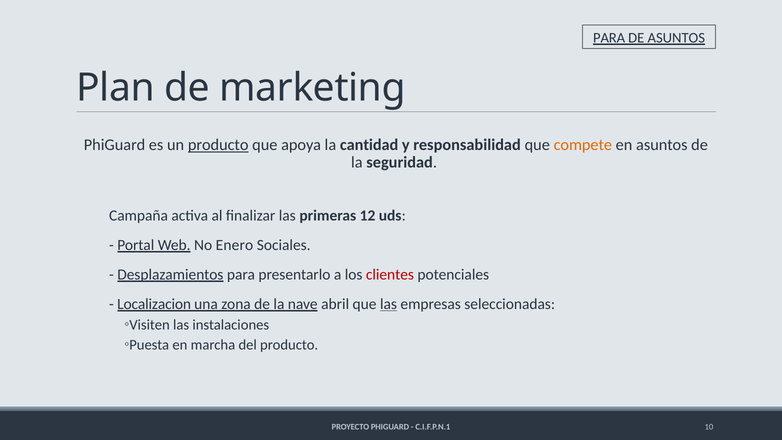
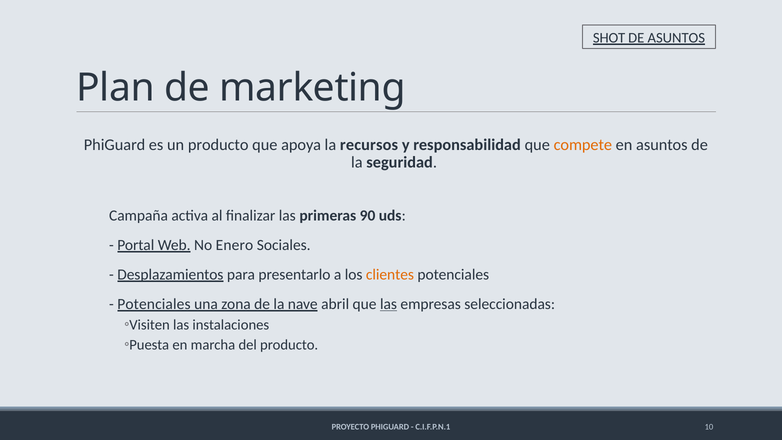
PARA: PARA -> SHOT (609, 38)
producto underline: present -> none (218, 145)
cantidad: cantidad -> recursos (369, 145)
12: 12 -> 90 (368, 216)
clientes colour: red -> orange (390, 275)
Localizacion: Localizacion -> Potenciales (154, 304)
